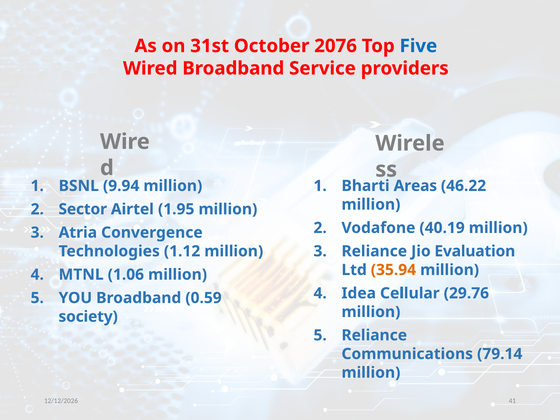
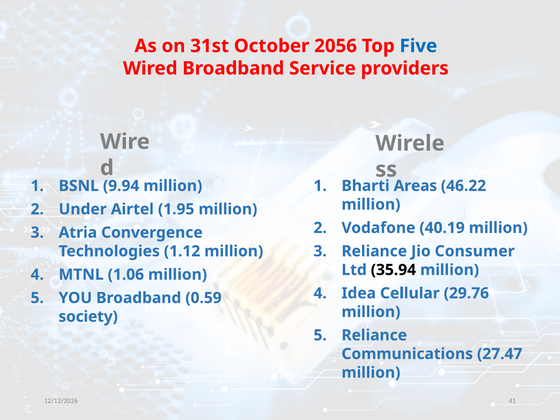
2076: 2076 -> 2056 (336, 46)
Sector: Sector -> Under (83, 209)
Evaluation: Evaluation -> Consumer (475, 251)
35.94 colour: orange -> black (393, 270)
79.14: 79.14 -> 27.47 (500, 354)
